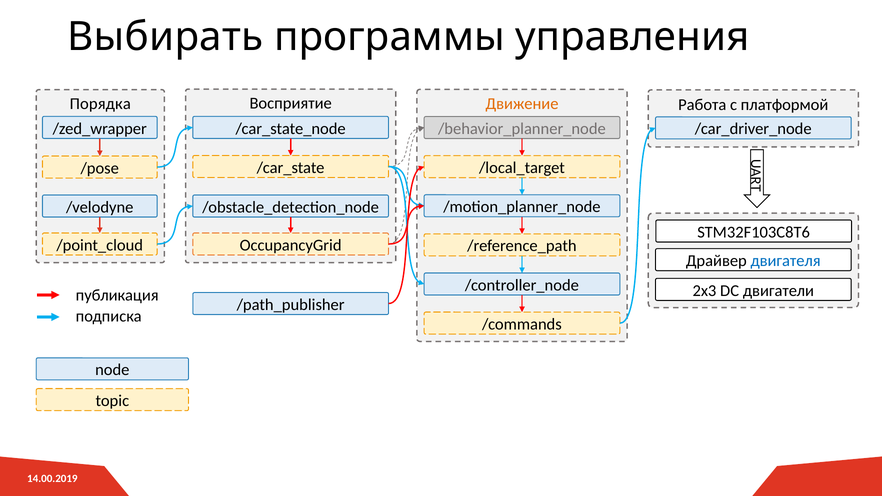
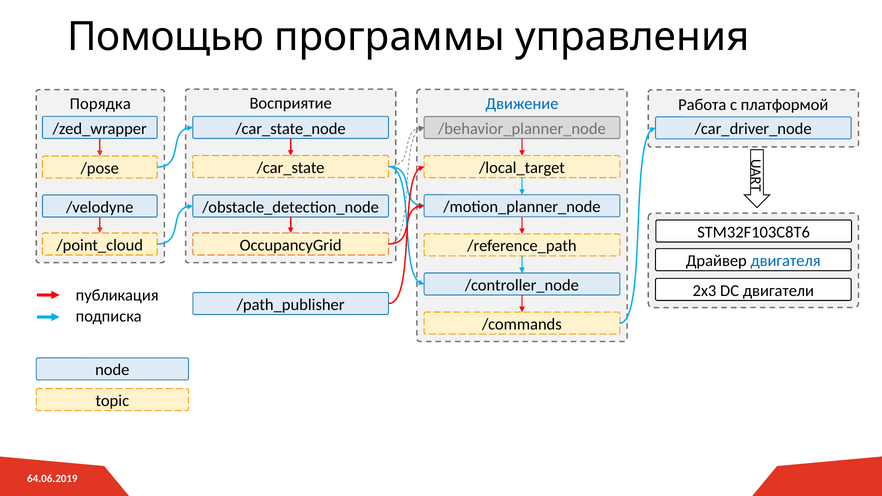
Выбирать: Выбирать -> Помощью (166, 37)
Движение colour: orange -> blue (522, 104)
14.00.2019: 14.00.2019 -> 64.06.2019 (52, 479)
